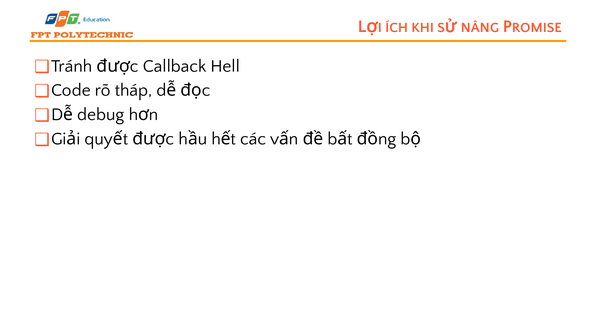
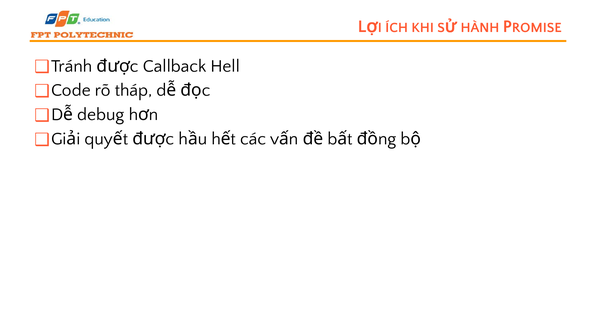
NÂNG: NÂNG -> HÀNH (480, 28)
